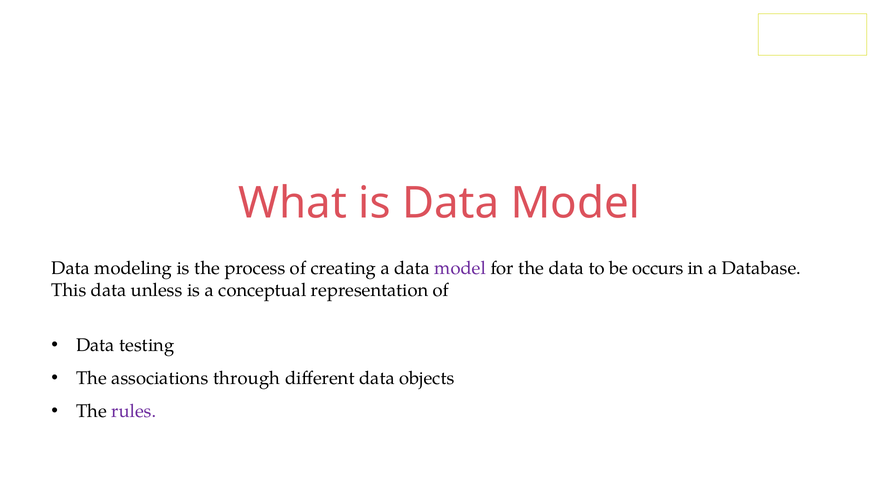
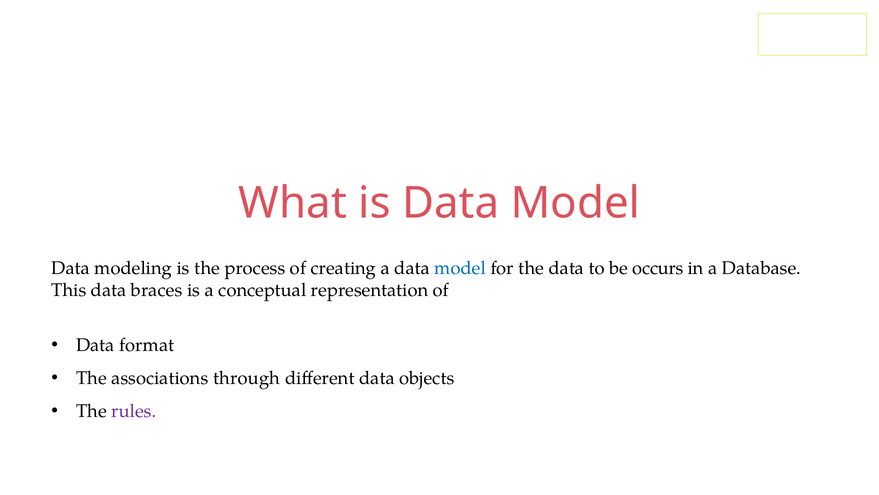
model colour: purple -> blue (460, 268)
unless: unless -> braces (157, 290)
testing: testing -> format (147, 345)
